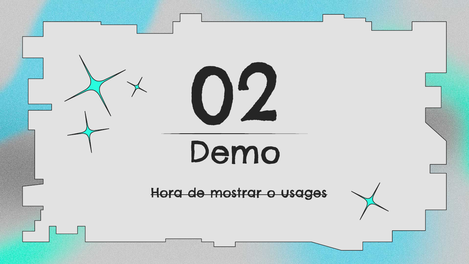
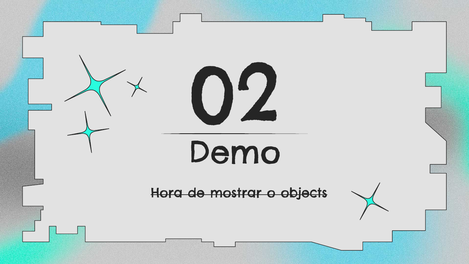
usages: usages -> objects (304, 193)
